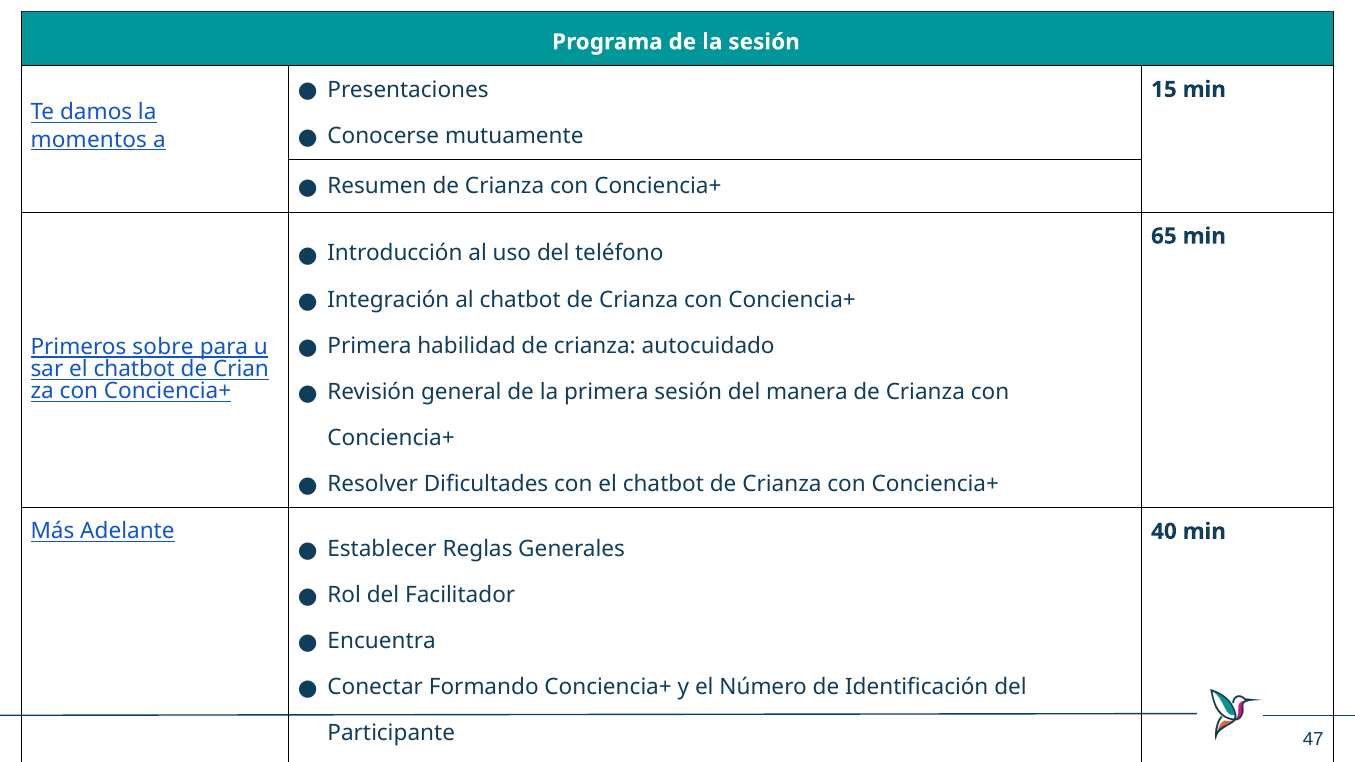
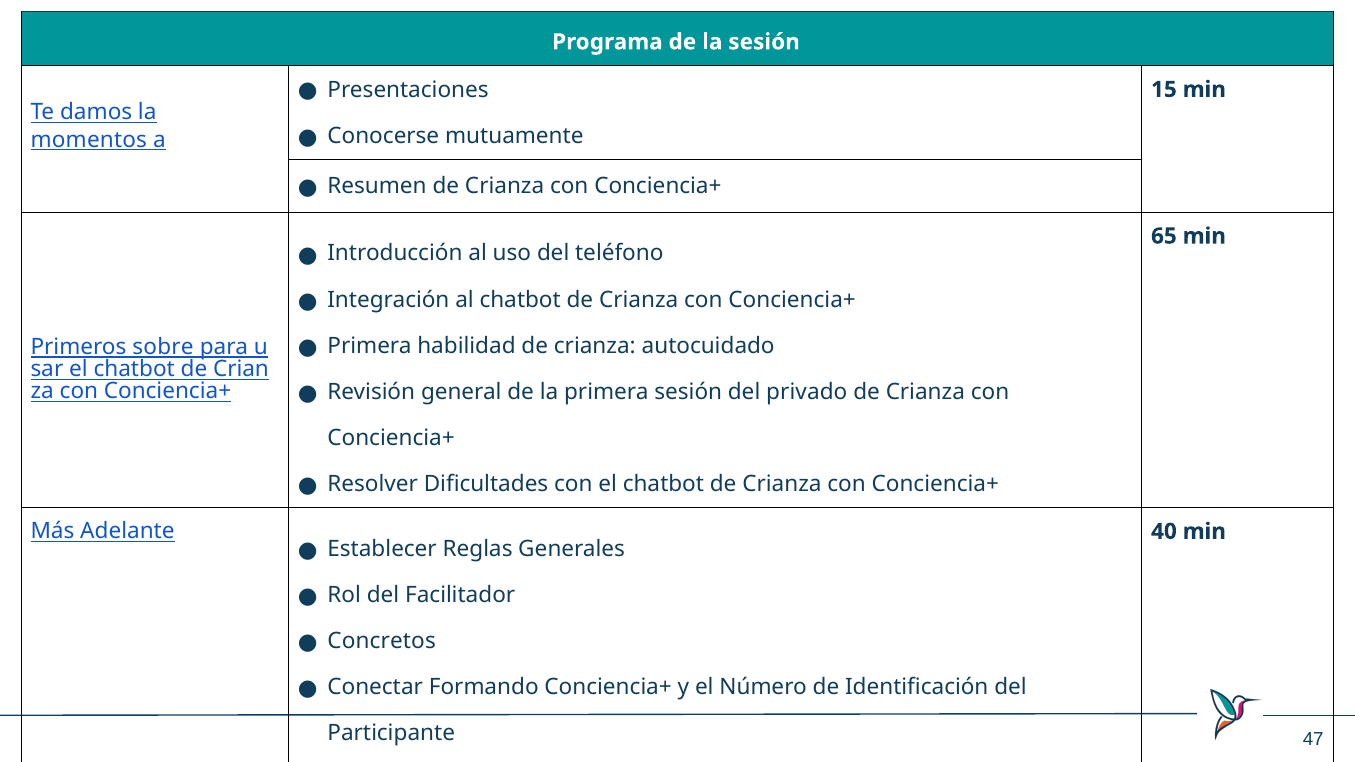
manera: manera -> privado (807, 392)
Encuentra: Encuentra -> Concretos (382, 641)
